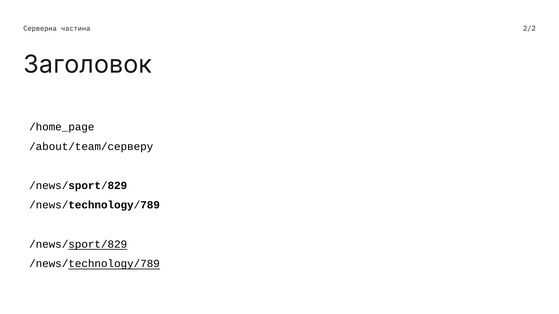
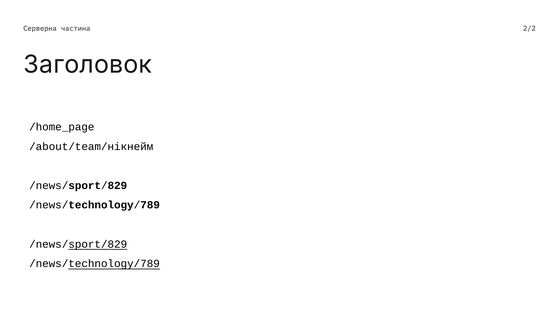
/about/team/серверу: /about/team/серверу -> /about/team/нікнейм (91, 147)
